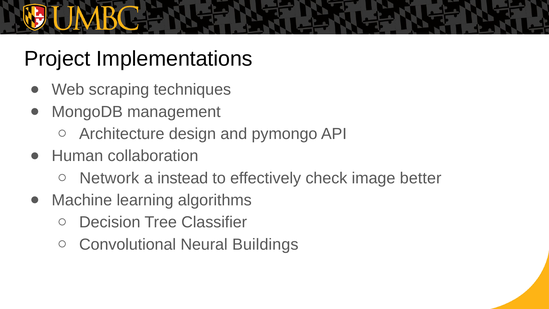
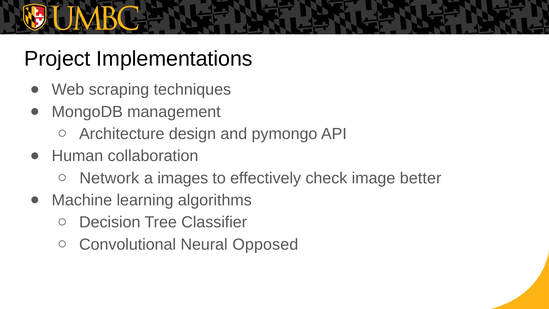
instead: instead -> images (183, 178)
Buildings: Buildings -> Opposed (265, 244)
